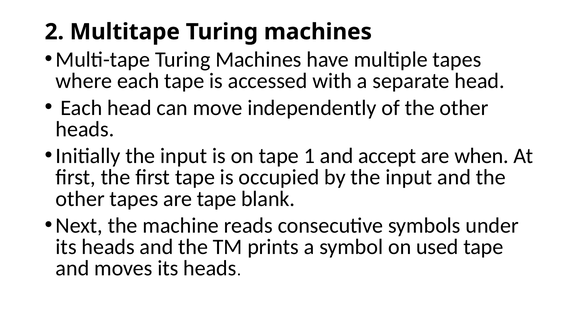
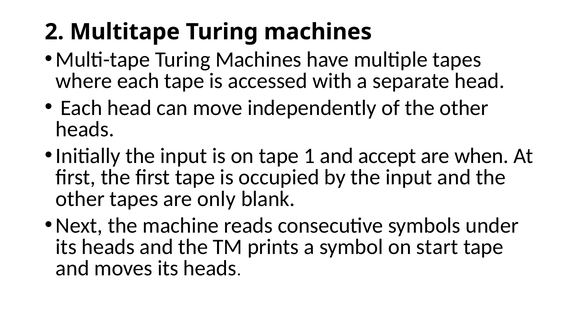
are tape: tape -> only (216, 199)
used: used -> start (437, 247)
